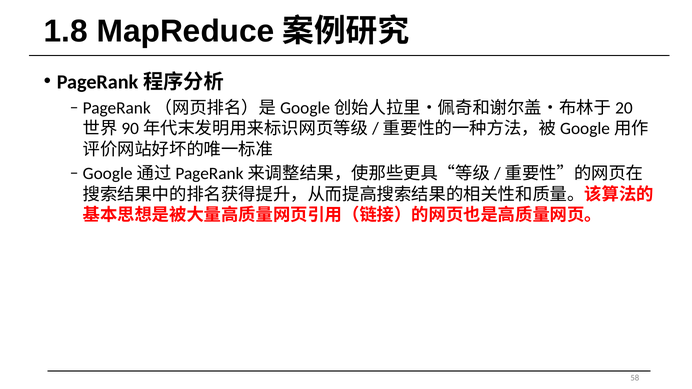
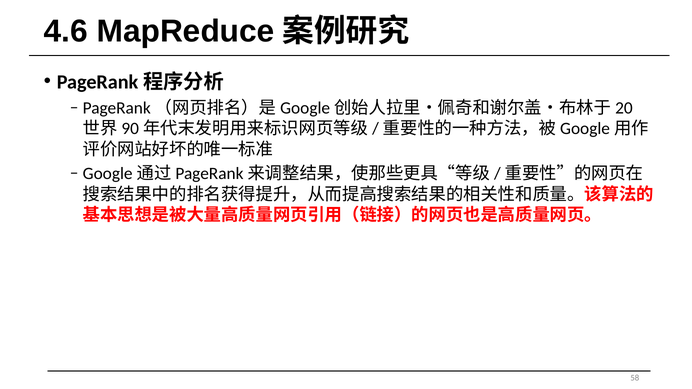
1.8: 1.8 -> 4.6 (66, 31)
